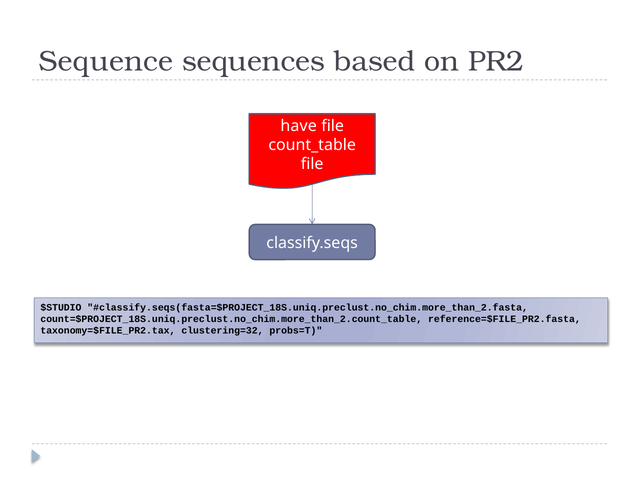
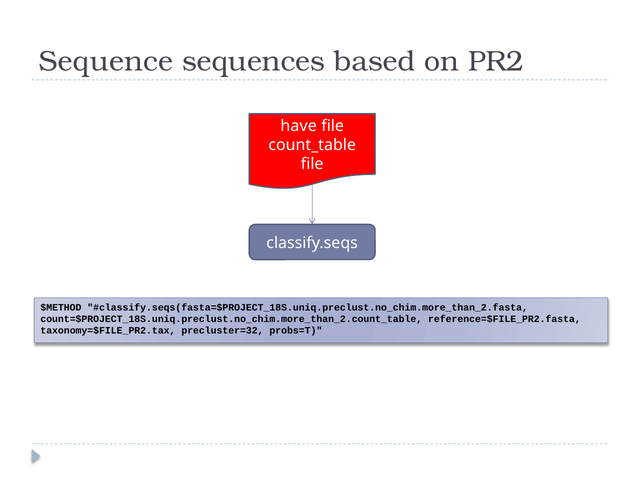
$STUDIO: $STUDIO -> $METHOD (61, 307)
clustering=32: clustering=32 -> precluster=32 (222, 331)
